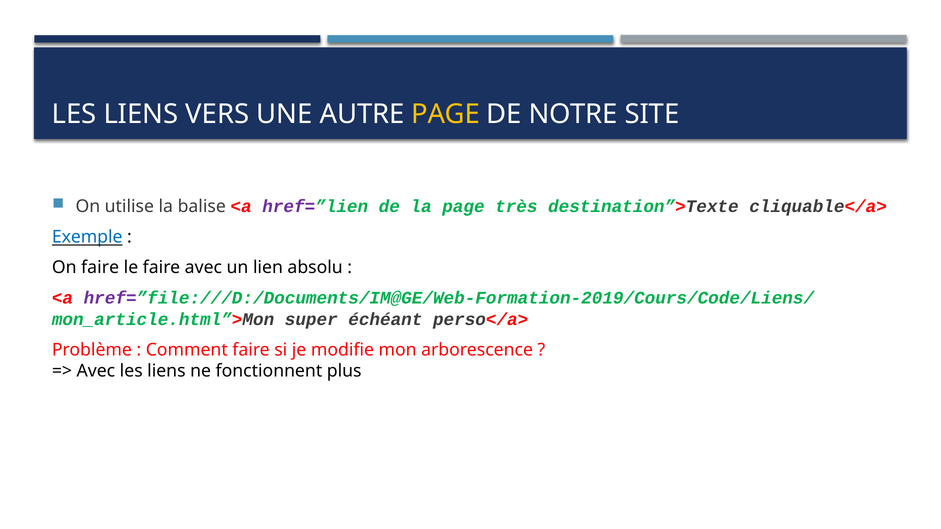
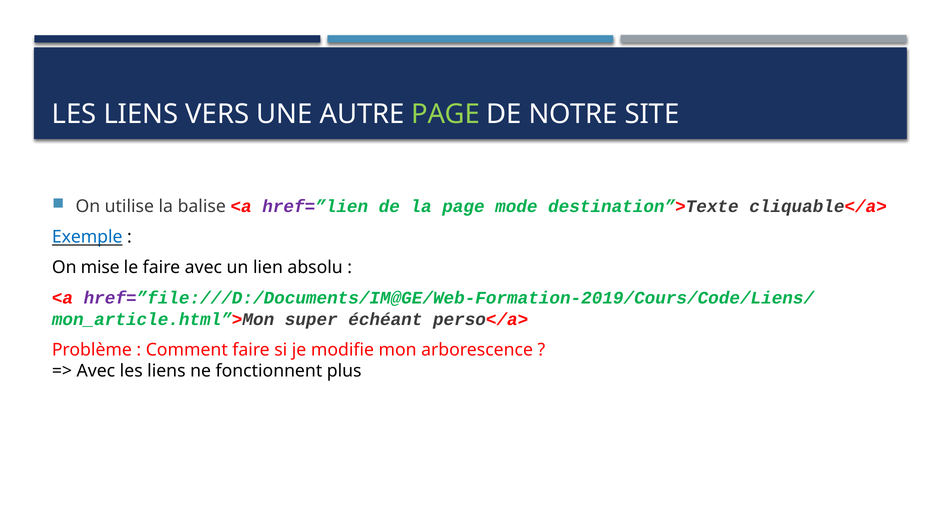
PAGE colour: yellow -> light green (446, 114)
très: très -> mode (516, 207)
On faire: faire -> mise (100, 268)
